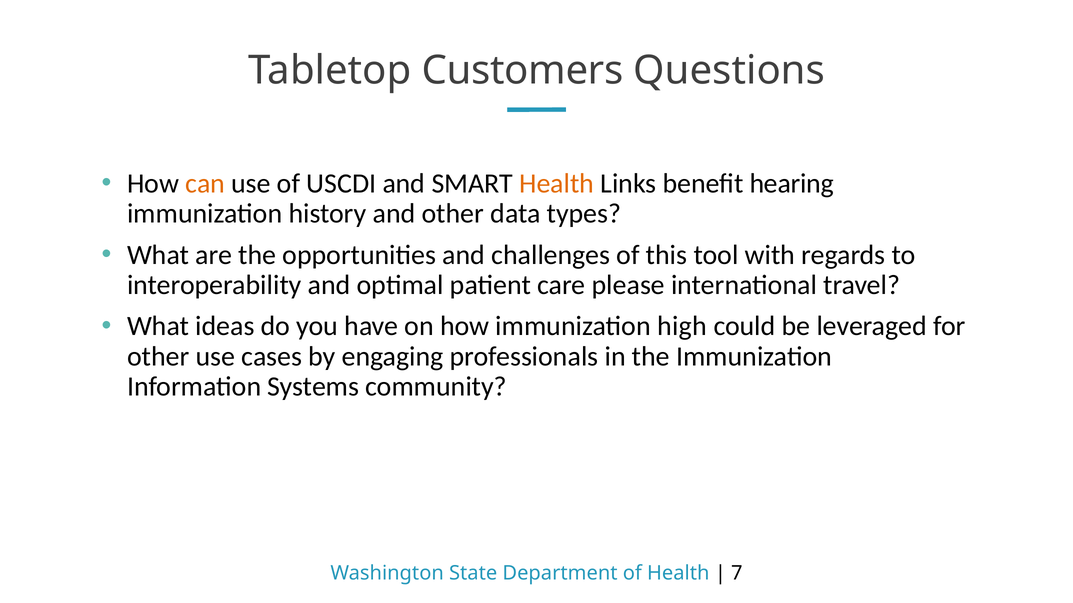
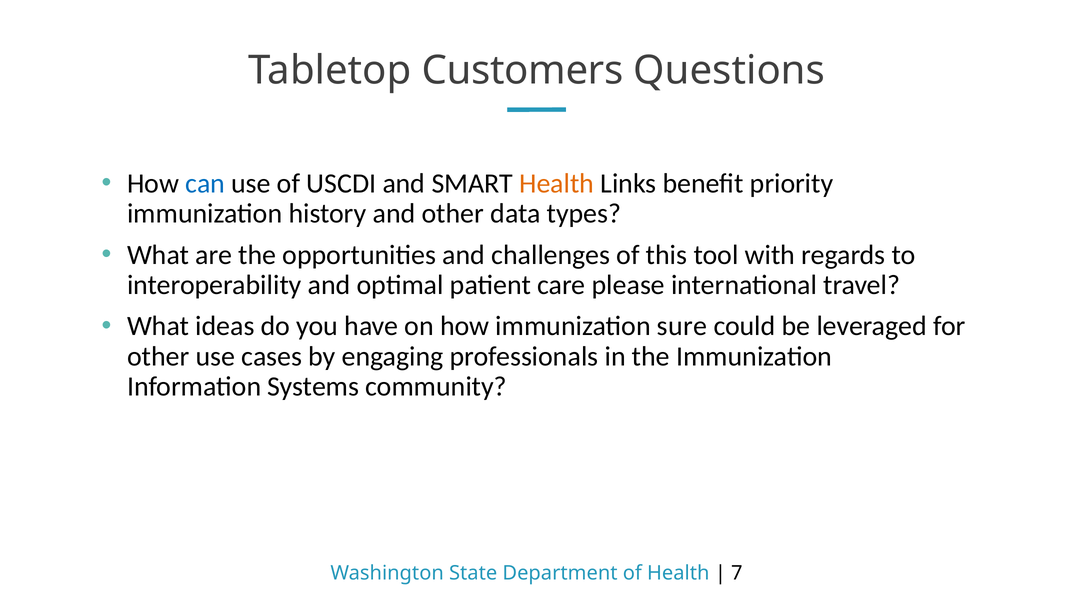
can colour: orange -> blue (205, 184)
hearing: hearing -> priority (792, 184)
high: high -> sure (682, 327)
